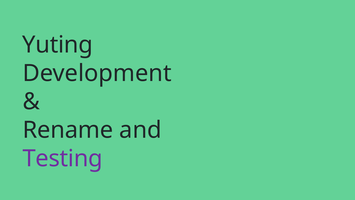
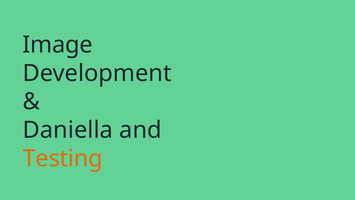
Yuting: Yuting -> Image (58, 45)
Rename: Rename -> Daniella (68, 130)
Testing colour: purple -> orange (63, 158)
